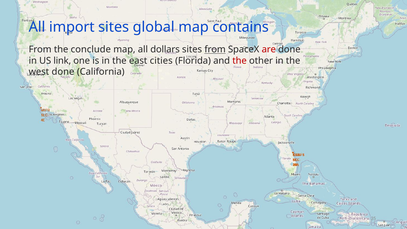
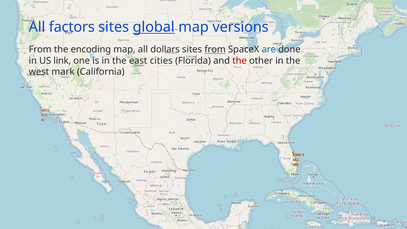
import: import -> factors (72, 27)
global underline: none -> present (154, 27)
contains: contains -> versions (241, 27)
conclude: conclude -> encoding (91, 49)
are colour: red -> blue (269, 49)
west done: done -> mark (63, 72)
